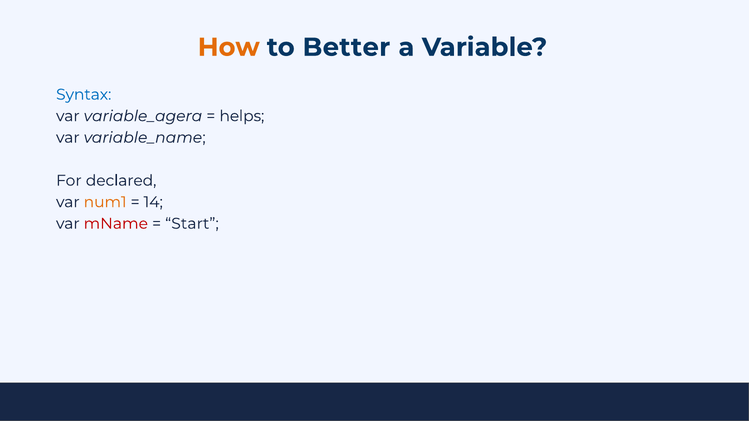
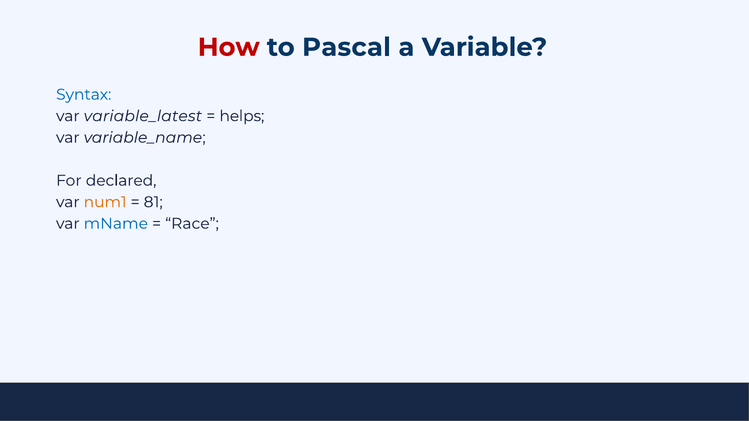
How colour: orange -> red (229, 47)
Better: Better -> Pascal (346, 47)
variable_agera: variable_agera -> variable_latest (143, 116)
14: 14 -> 81 (153, 202)
mName colour: red -> blue (116, 224)
Start: Start -> Race (192, 224)
